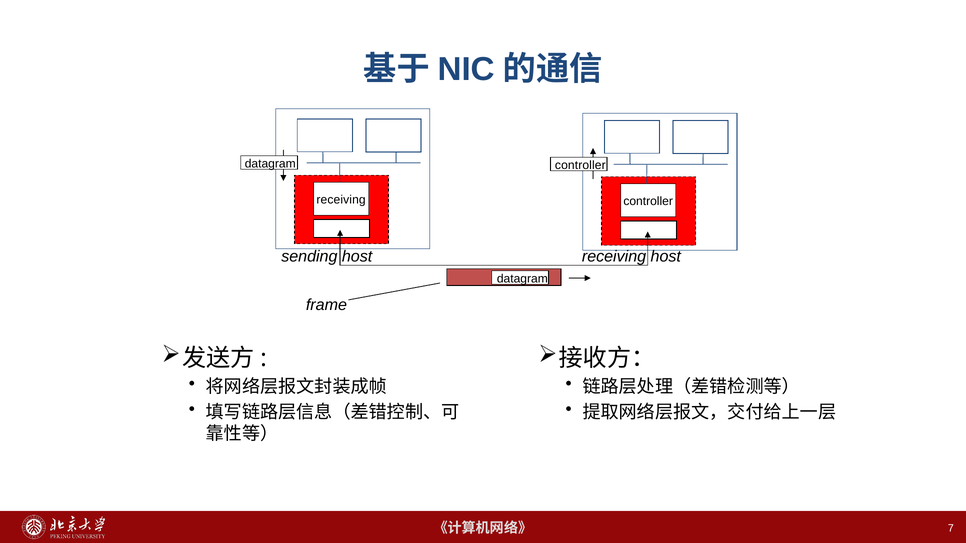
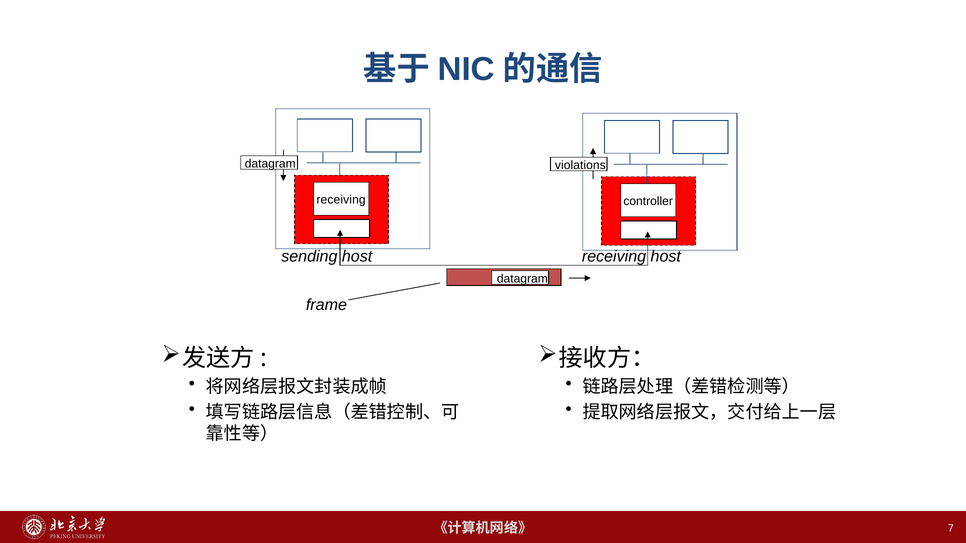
datagram controller: controller -> violations (580, 165)
